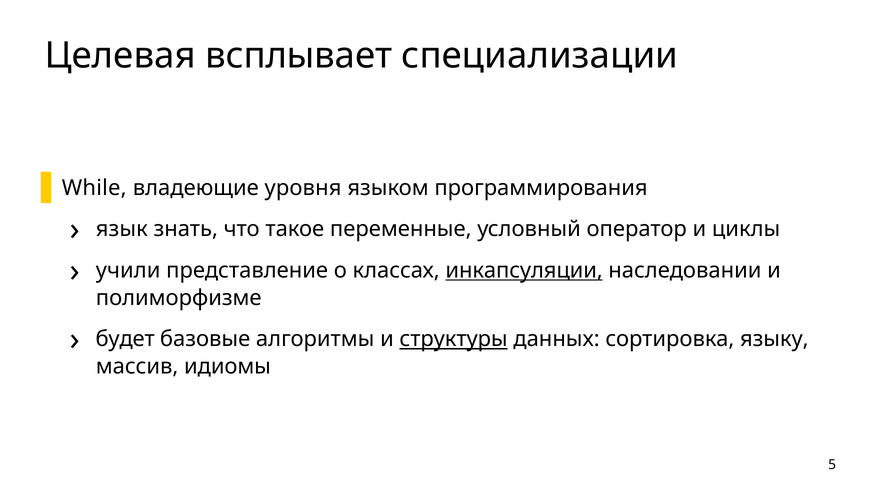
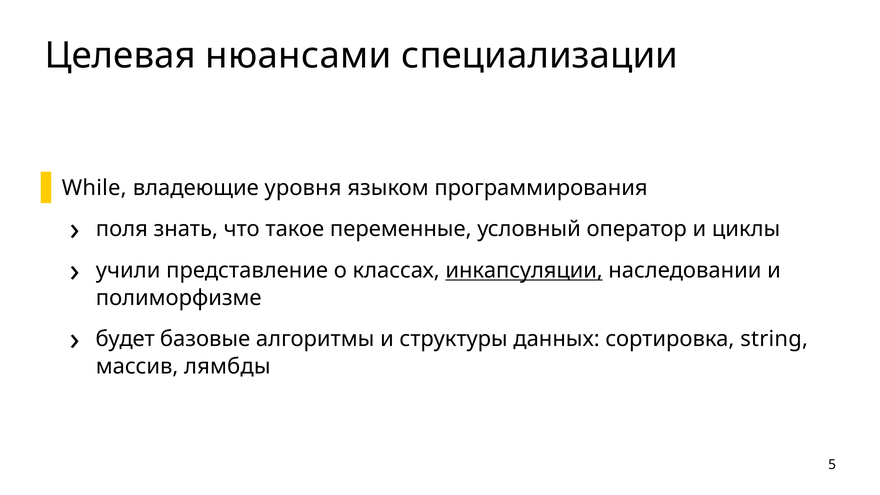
всплывает: всплывает -> нюансами (298, 56)
язык: язык -> поля (122, 229)
структуры underline: present -> none (454, 339)
языку: языку -> string (774, 339)
идиомы: идиомы -> лямбды (227, 367)
